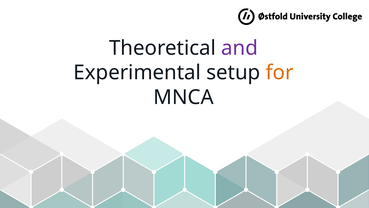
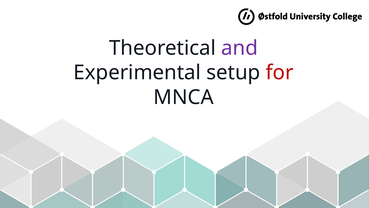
for colour: orange -> red (280, 73)
